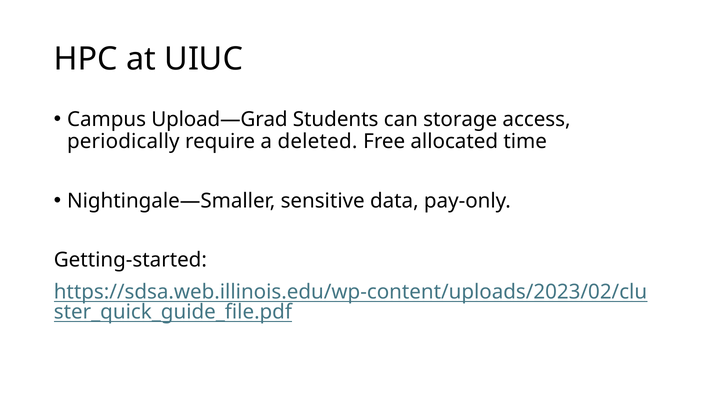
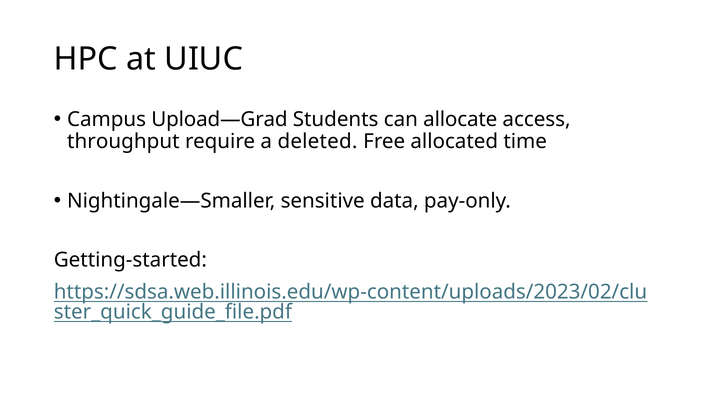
storage: storage -> allocate (460, 119)
periodically: periodically -> throughput (123, 142)
